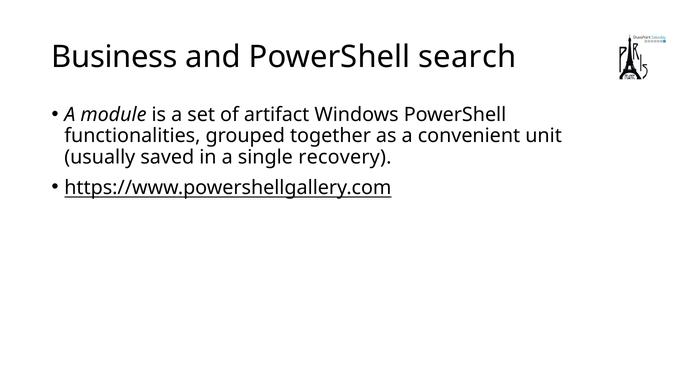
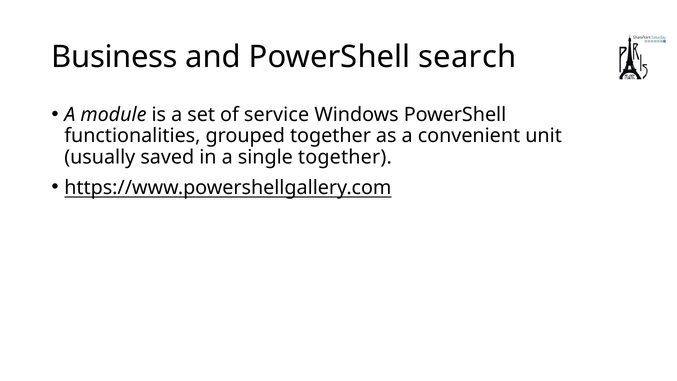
artifact: artifact -> service (277, 114)
single recovery: recovery -> together (345, 157)
